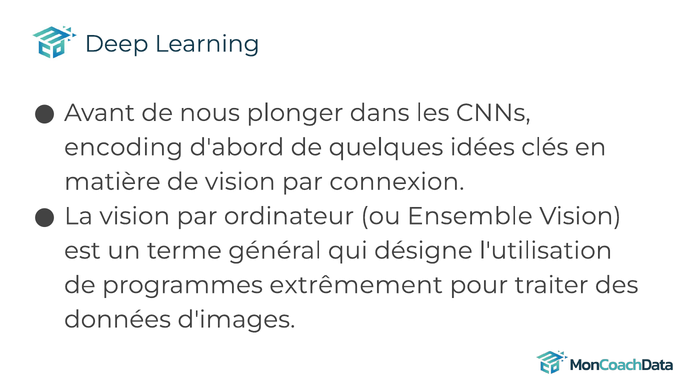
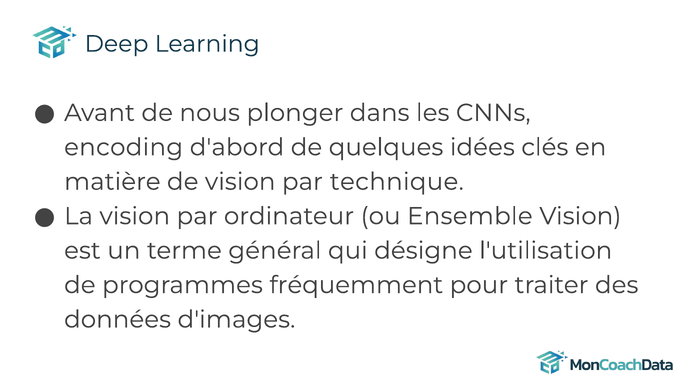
connexion: connexion -> technique (397, 182)
extrêmement: extrêmement -> fréquemment (356, 285)
